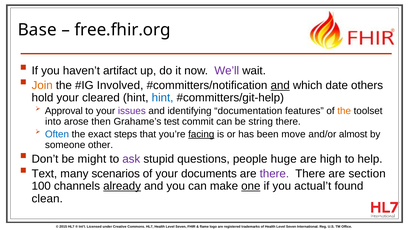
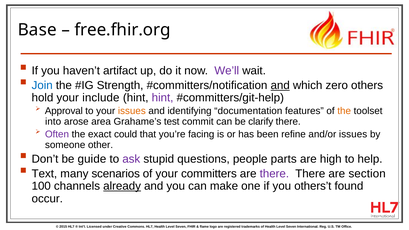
Join colour: orange -> blue (42, 85)
Involved: Involved -> Strength (120, 85)
date: date -> zero (337, 85)
cleared: cleared -> include (101, 98)
hint colour: blue -> purple (163, 98)
issues colour: purple -> orange (132, 111)
then: then -> area (101, 122)
string: string -> clarify (261, 122)
Often colour: blue -> purple (57, 134)
steps: steps -> could (126, 134)
facing underline: present -> none (201, 134)
move: move -> refine (294, 134)
and/or almost: almost -> issues (353, 134)
might: might -> guide (92, 159)
huge: huge -> parts (284, 159)
documents: documents -> committers (209, 174)
one underline: present -> none (251, 186)
actual’t: actual’t -> others’t (313, 186)
clean: clean -> occur (47, 199)
